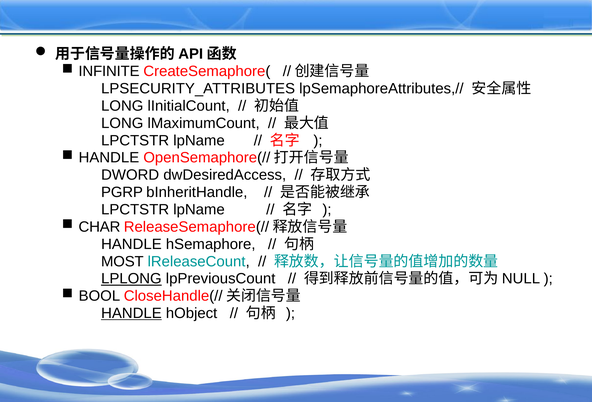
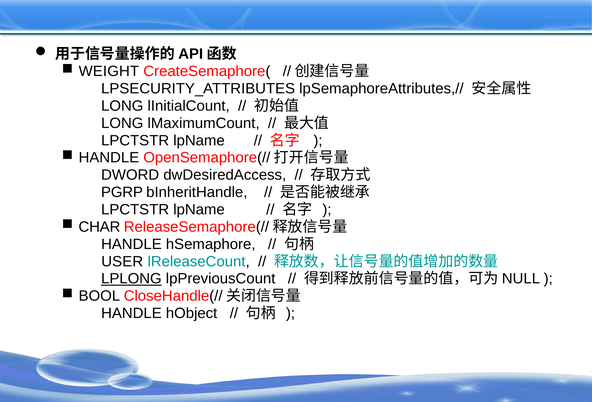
INFINITE: INFINITE -> WEIGHT (109, 71)
MOST: MOST -> USER (122, 262)
HANDLE underline: present -> none (131, 314)
